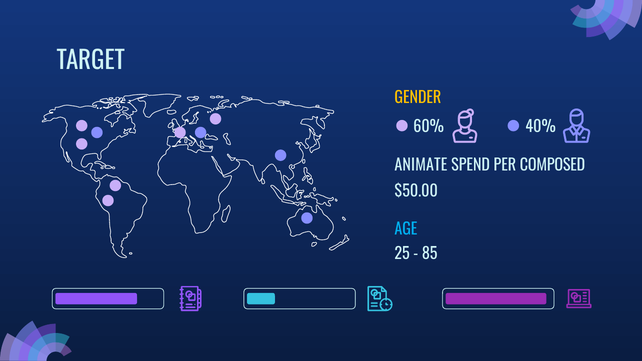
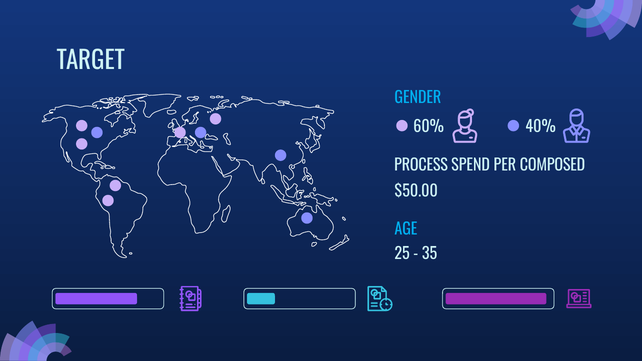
GENDER colour: yellow -> light blue (418, 98)
ANIMATE: ANIMATE -> PROCESS (421, 166)
85: 85 -> 35 (430, 254)
